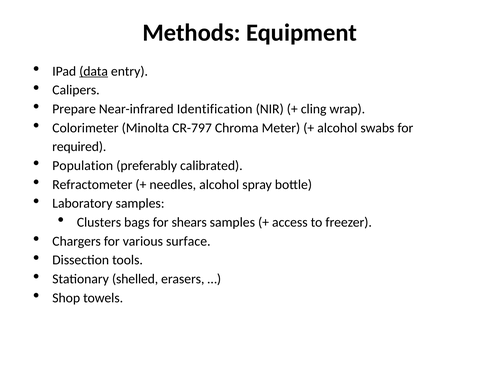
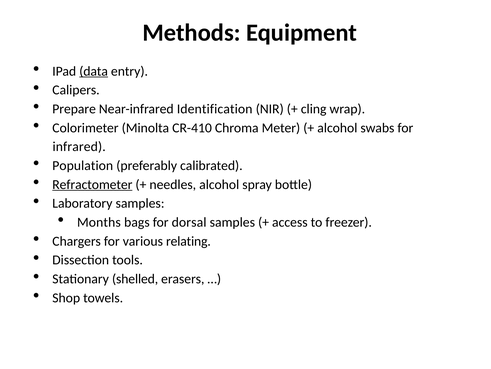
CR-797: CR-797 -> CR-410 (192, 128)
required: required -> infrared (79, 146)
Refractometer underline: none -> present (92, 184)
Clusters: Clusters -> Months (99, 222)
shears: shears -> dorsal (189, 222)
surface: surface -> relating (188, 241)
